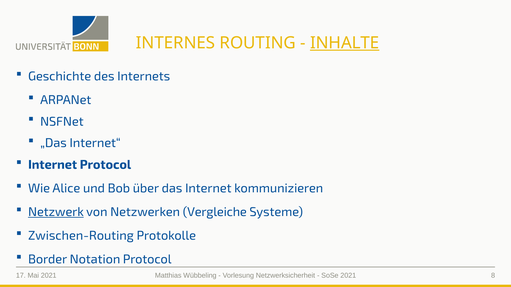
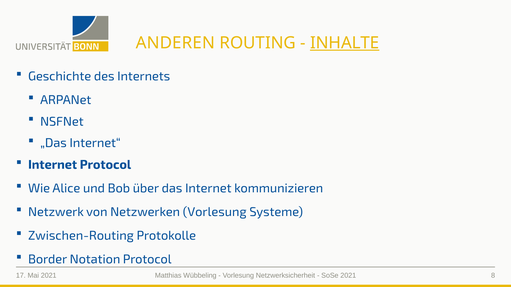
INTERNES: INTERNES -> ANDEREN (175, 43)
Netzwerk underline: present -> none (56, 212)
Netzwerken Vergleiche: Vergleiche -> Vorlesung (215, 212)
